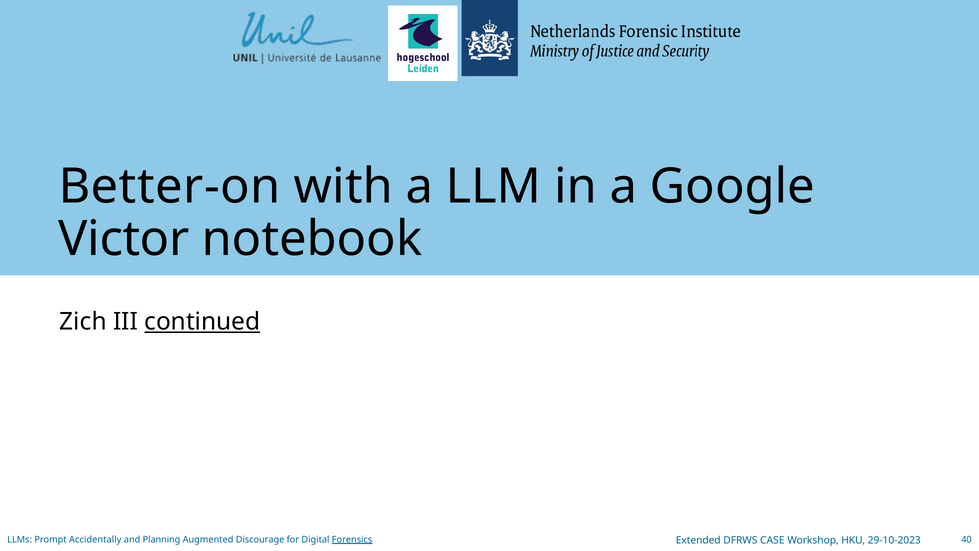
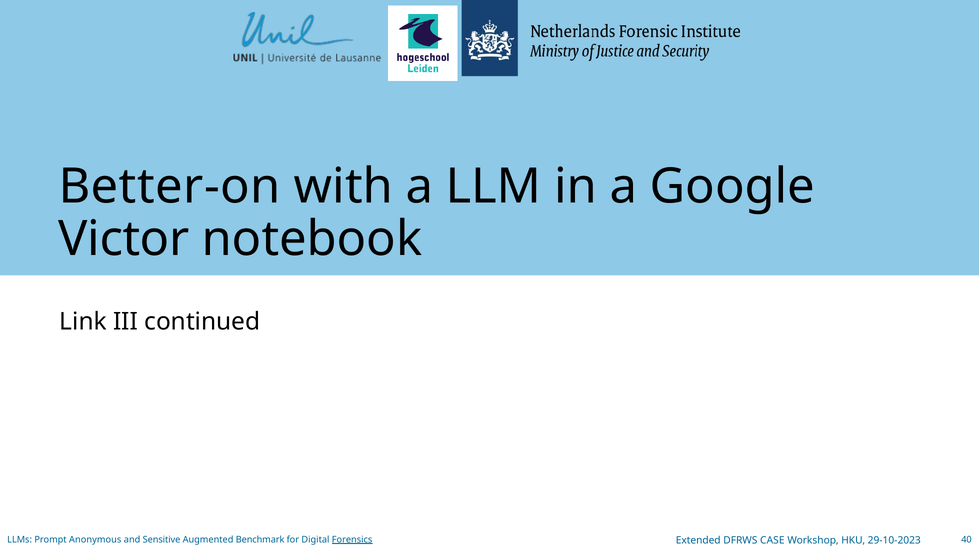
Zich: Zich -> Link (83, 321)
continued underline: present -> none (202, 321)
Accidentally: Accidentally -> Anonymous (95, 539)
Planning: Planning -> Sensitive (162, 539)
Discourage: Discourage -> Benchmark (260, 539)
